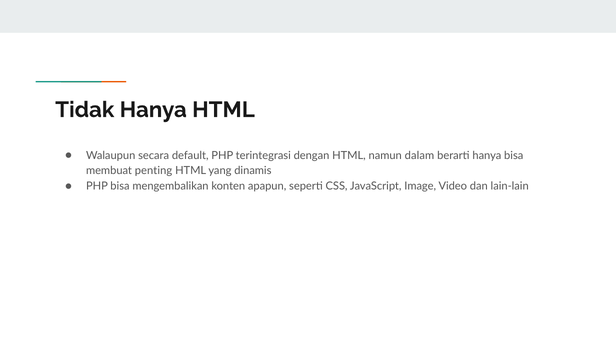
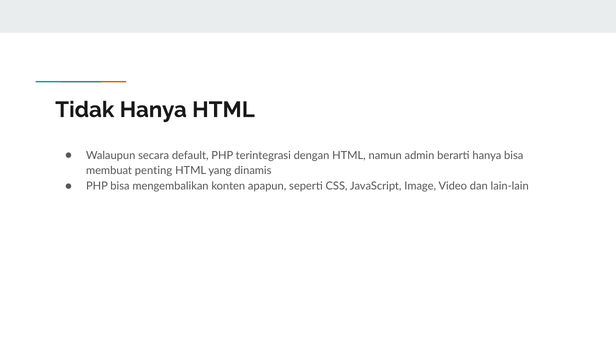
dalam: dalam -> admin (419, 156)
